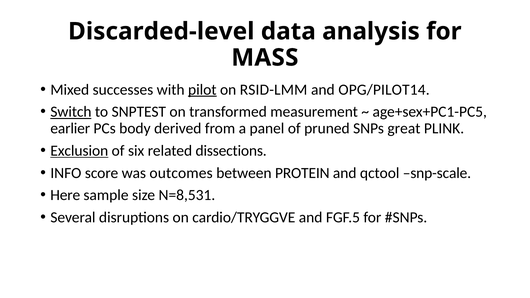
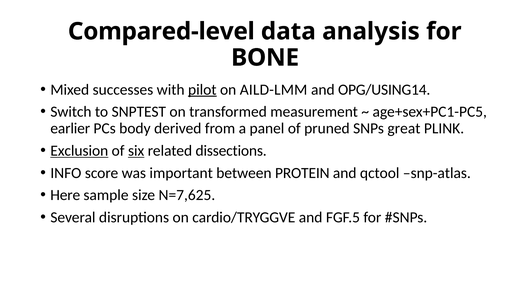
Discarded-level: Discarded-level -> Compared-level (161, 31)
MASS: MASS -> BONE (265, 58)
RSID-LMM: RSID-LMM -> AILD-LMM (274, 90)
OPG/PILOT14: OPG/PILOT14 -> OPG/USING14 (384, 90)
Switch underline: present -> none (71, 112)
six underline: none -> present (136, 151)
outcomes: outcomes -> important (181, 173)
snp-scale: snp-scale -> snp-atlas (437, 173)
N=8,531: N=8,531 -> N=7,625 (187, 195)
